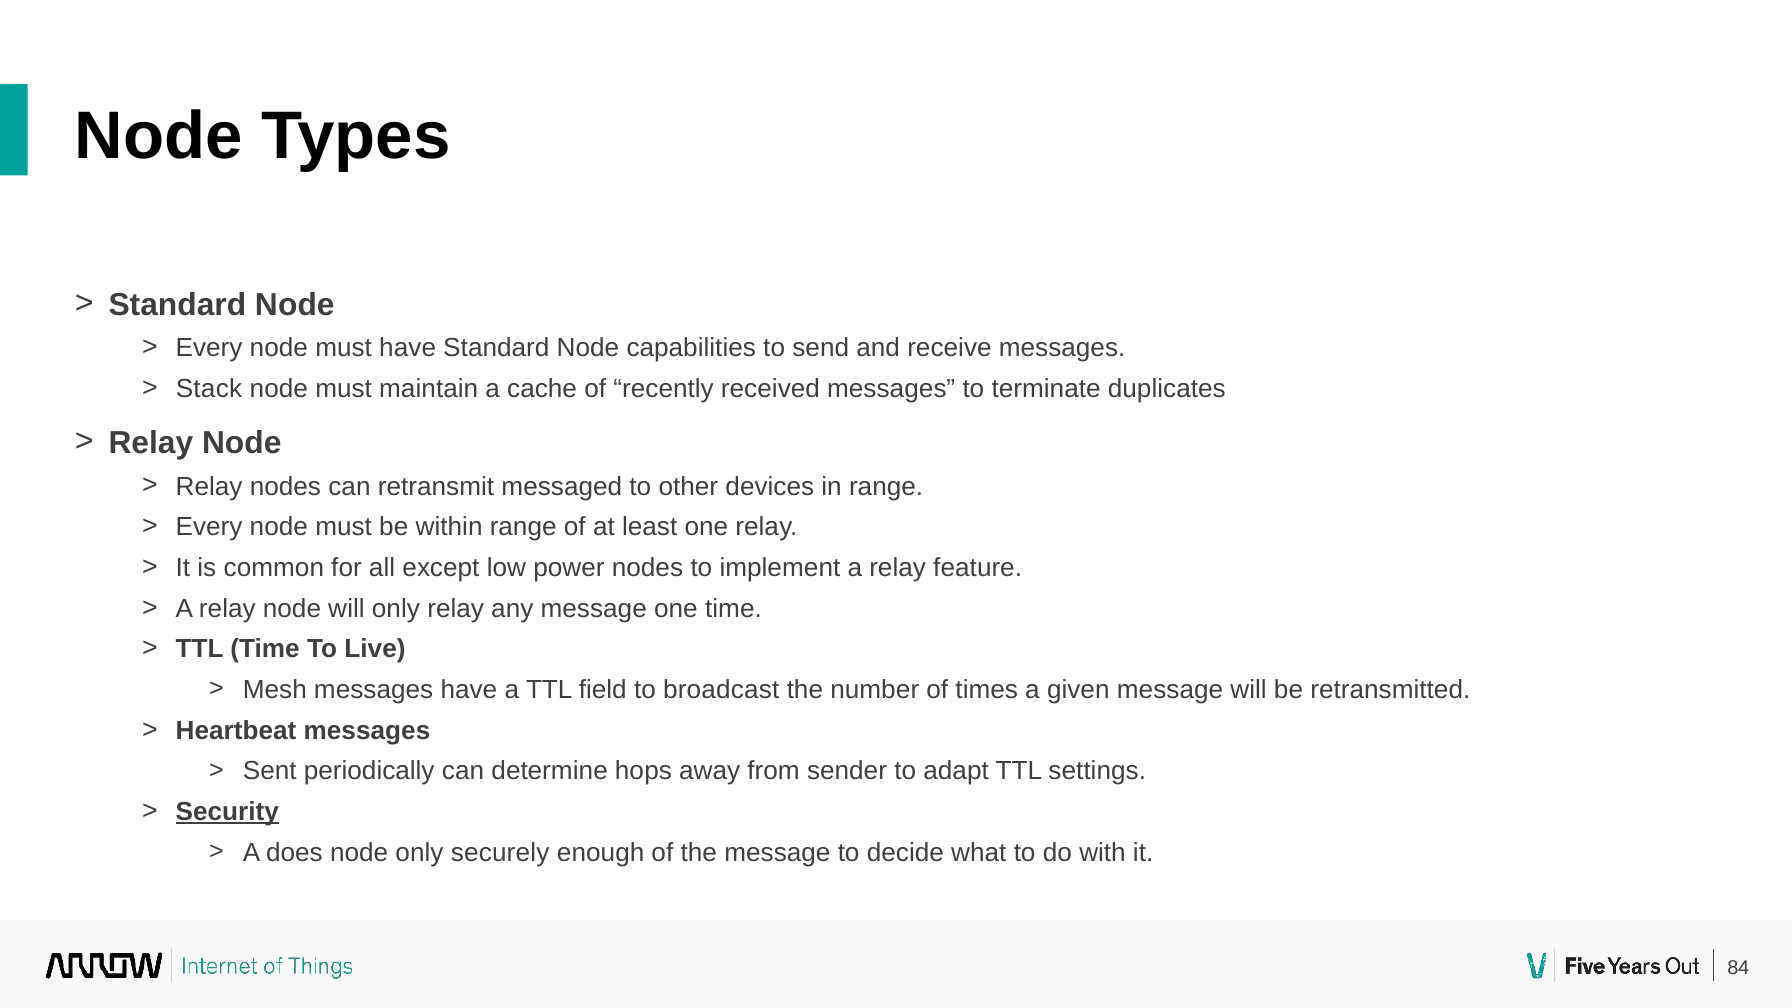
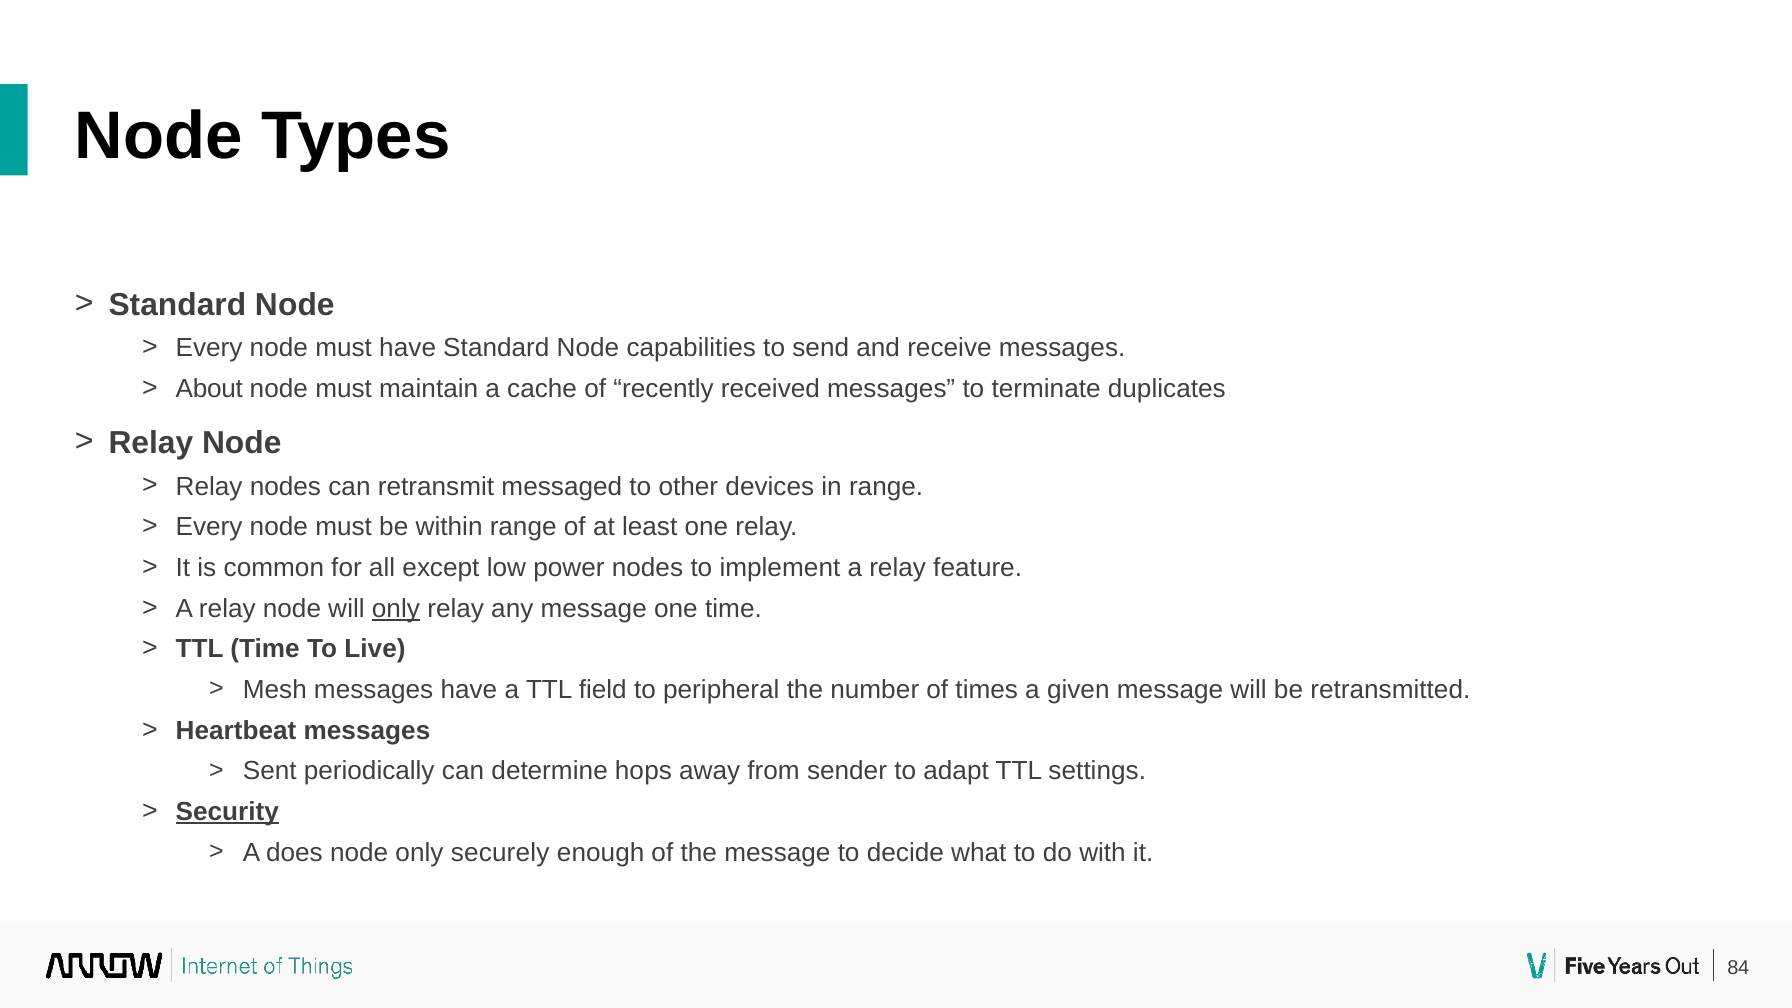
Stack: Stack -> About (209, 389)
only underline: none -> present (396, 609)
broadcast: broadcast -> peripheral (721, 690)
